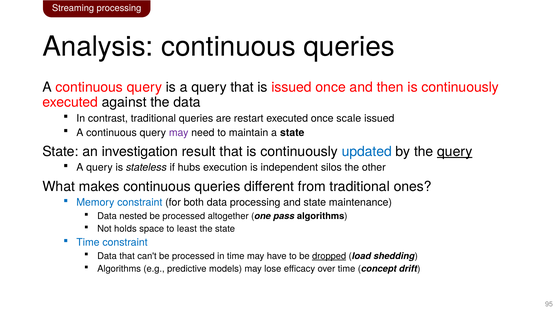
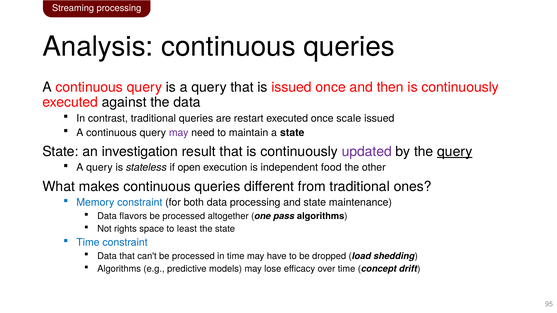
updated colour: blue -> purple (367, 152)
hubs: hubs -> open (189, 168)
silos: silos -> food (331, 168)
nested: nested -> flavors (133, 216)
holds: holds -> rights (125, 229)
dropped underline: present -> none (329, 256)
